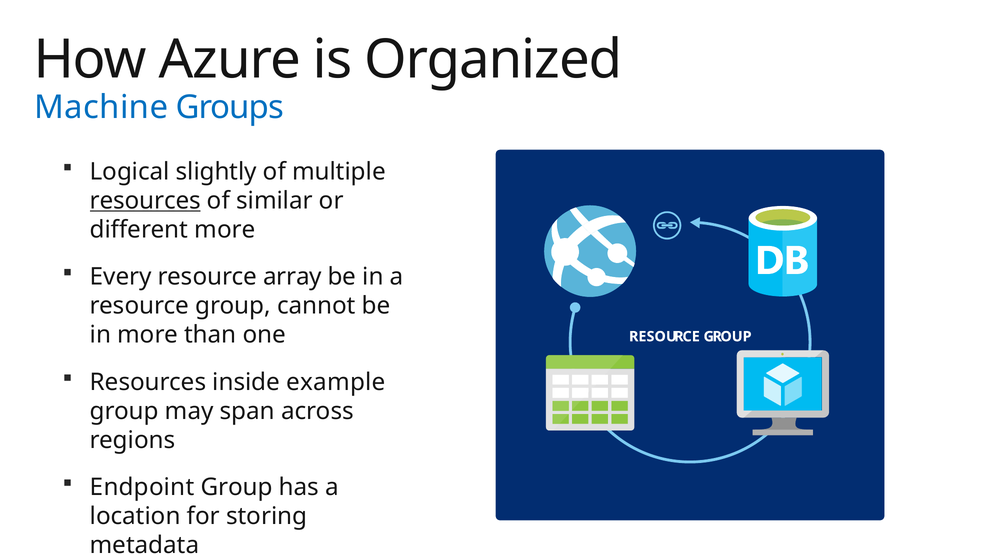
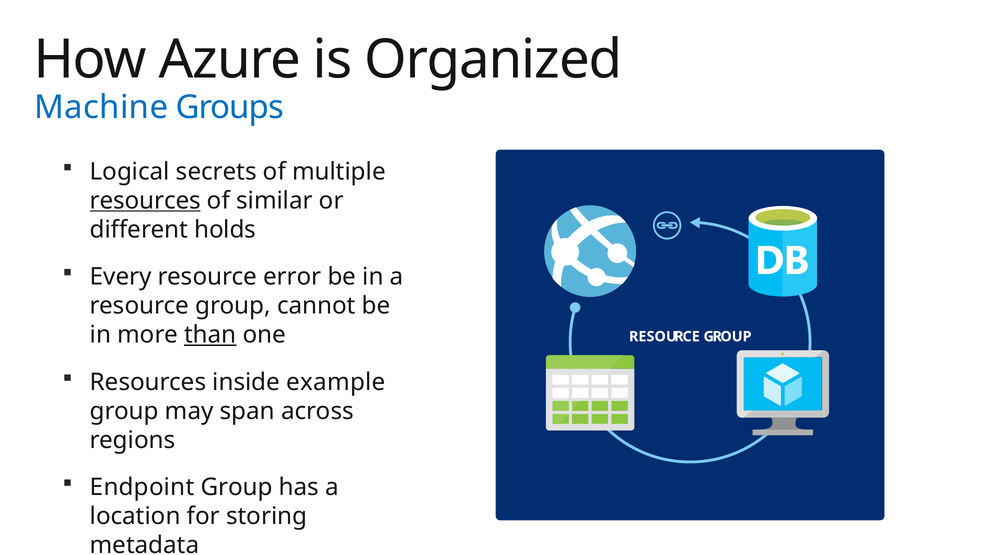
slightly: slightly -> secrets (216, 172)
different more: more -> holds (225, 230)
array: array -> error (292, 277)
than underline: none -> present (210, 335)
